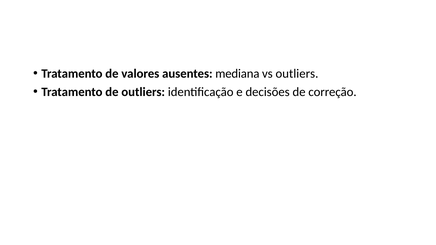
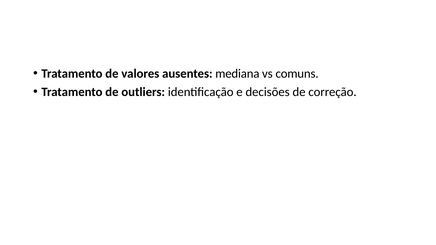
vs outliers: outliers -> comuns (297, 74)
